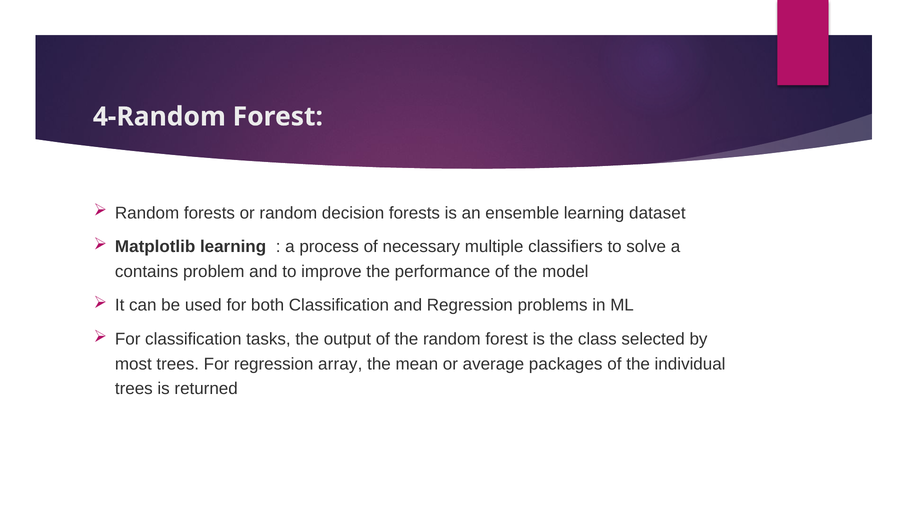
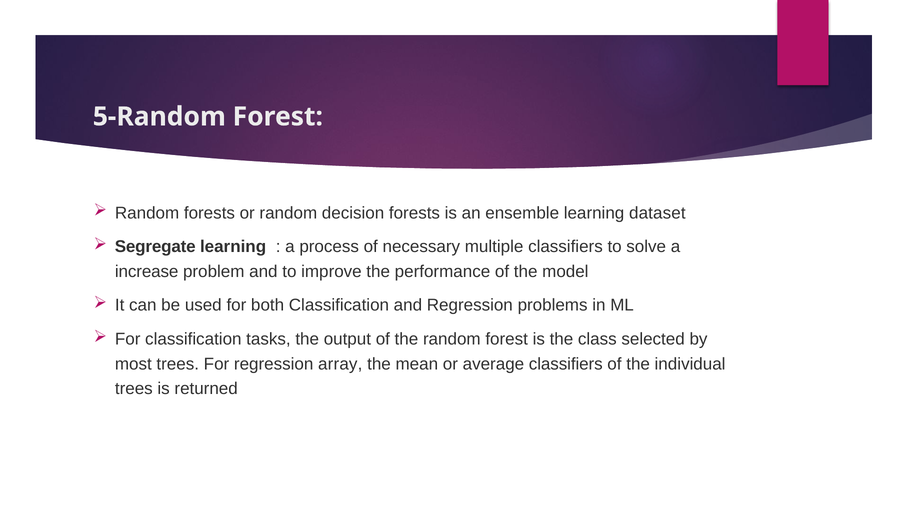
4-Random: 4-Random -> 5-Random (159, 117)
Matplotlib: Matplotlib -> Segregate (155, 247)
contains: contains -> increase (147, 271)
average packages: packages -> classifiers (566, 364)
